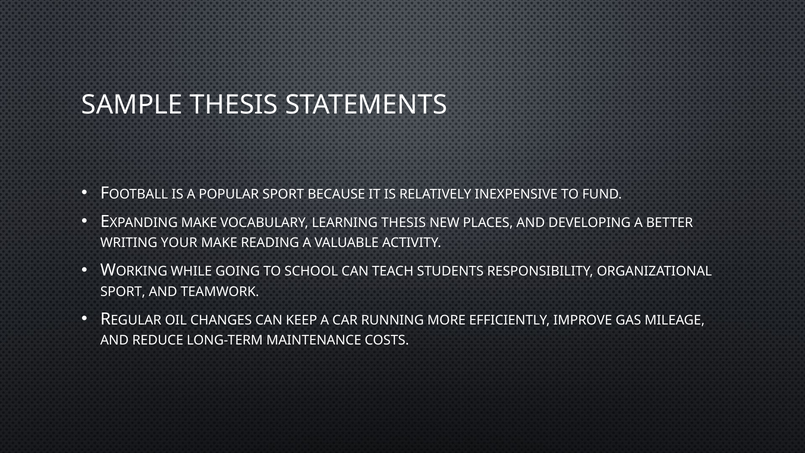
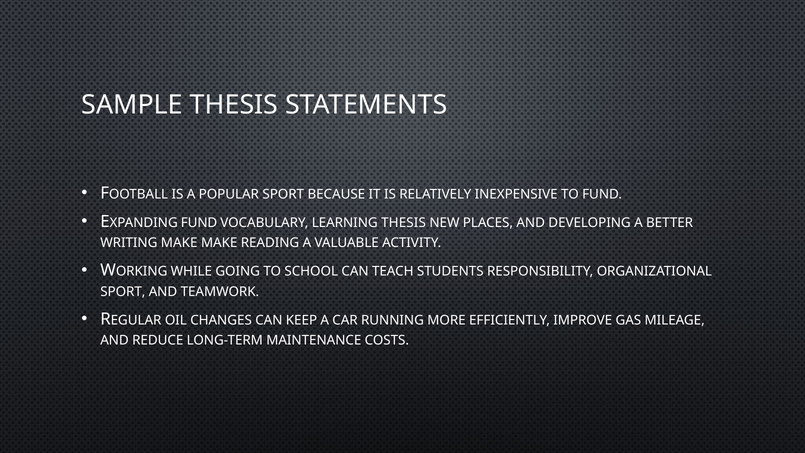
MAKE: MAKE -> FUND (199, 223)
WRITING YOUR: YOUR -> MAKE (179, 243)
